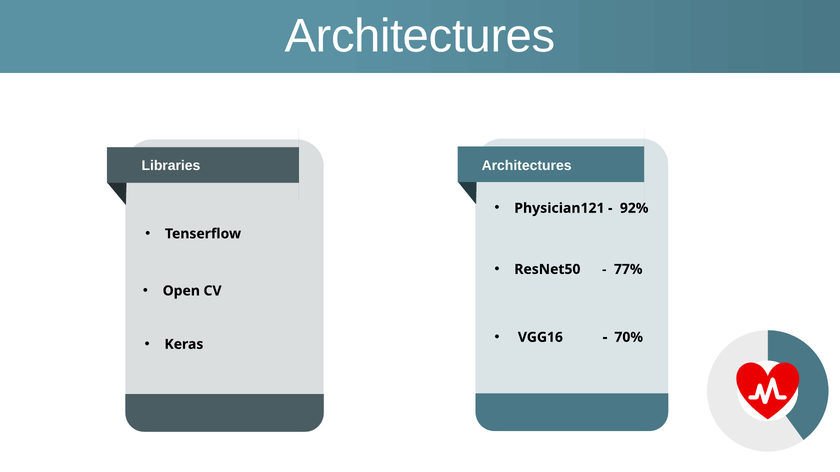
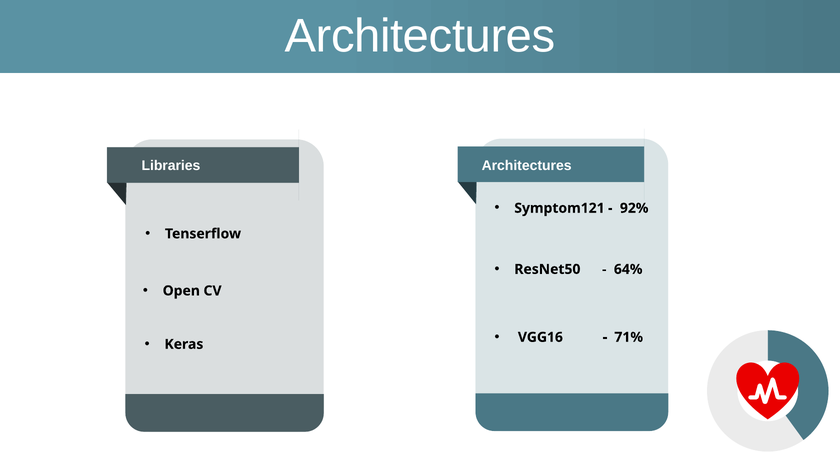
Physician121: Physician121 -> Symptom121 (559, 208)
77%: 77% -> 64% (628, 270)
70%: 70% -> 71% (629, 338)
